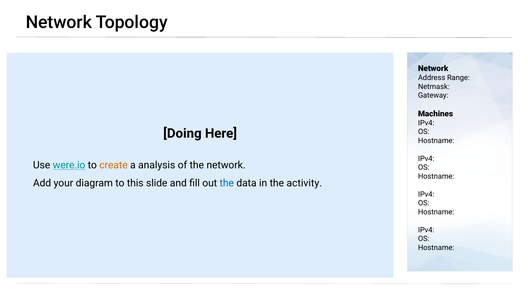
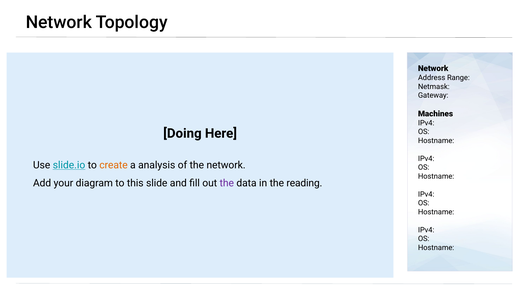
were.io: were.io -> slide.io (69, 165)
the colour: blue -> purple (227, 183)
activity: activity -> reading (304, 183)
